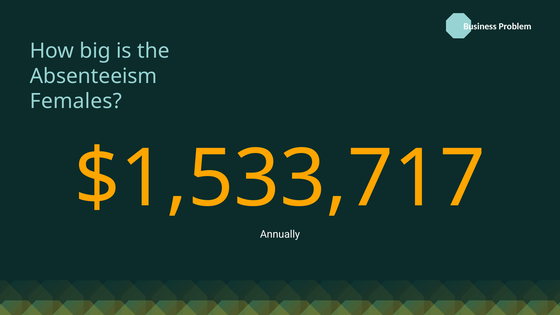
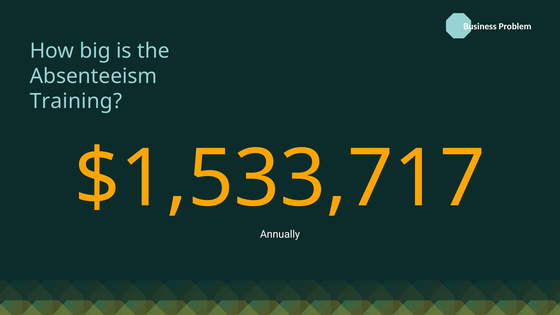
Females: Females -> Training (76, 101)
